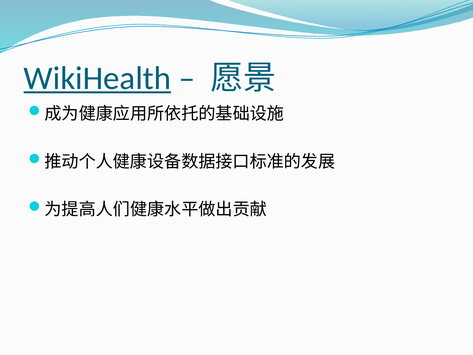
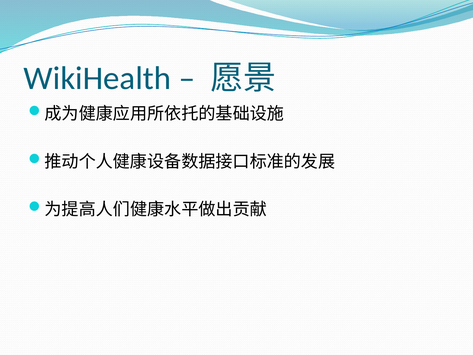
WikiHealth underline: present -> none (97, 78)
